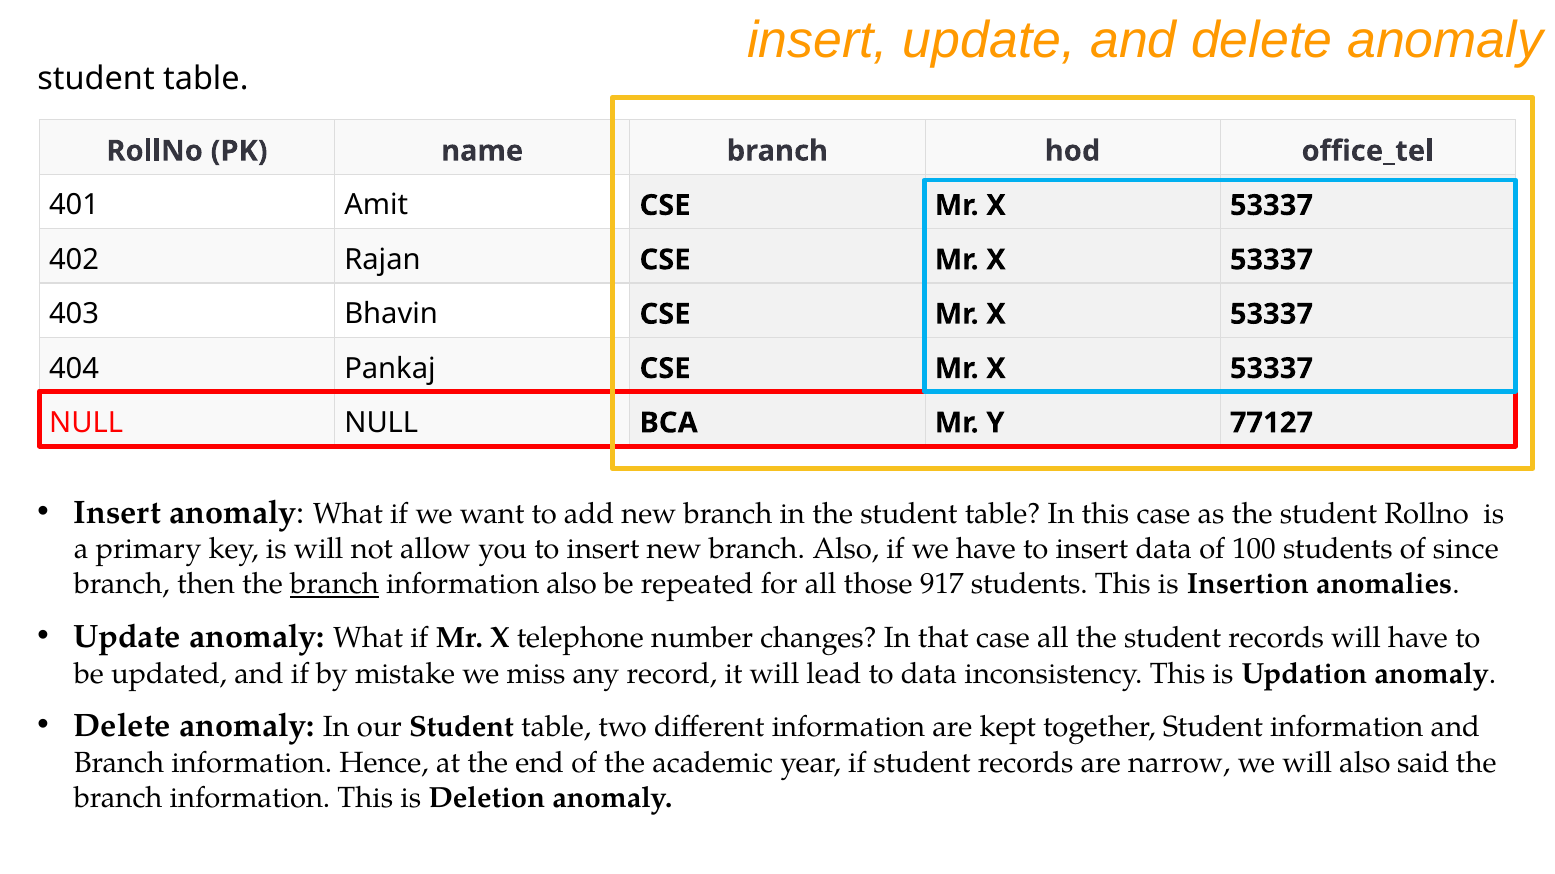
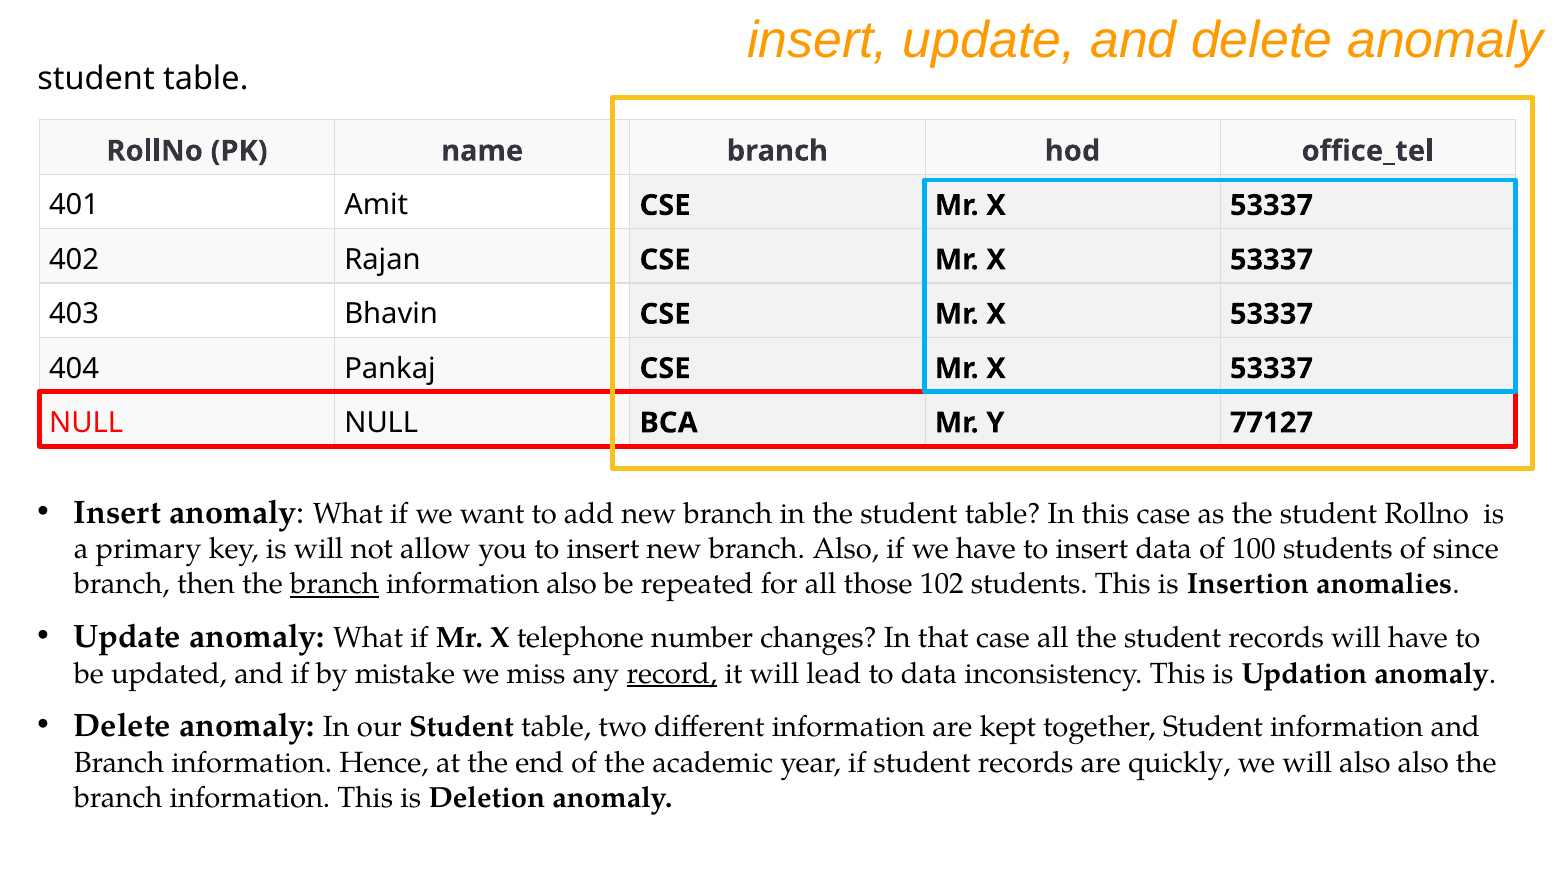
917: 917 -> 102 (942, 585)
record underline: none -> present (672, 674)
narrow: narrow -> quickly (1179, 763)
also said: said -> also (1423, 763)
